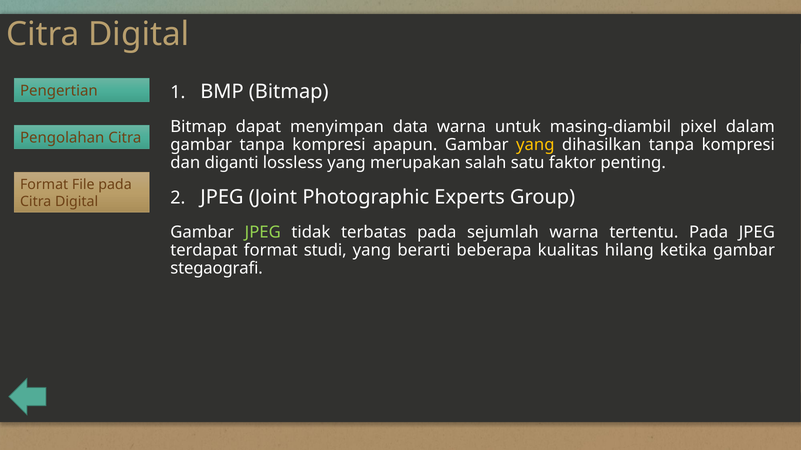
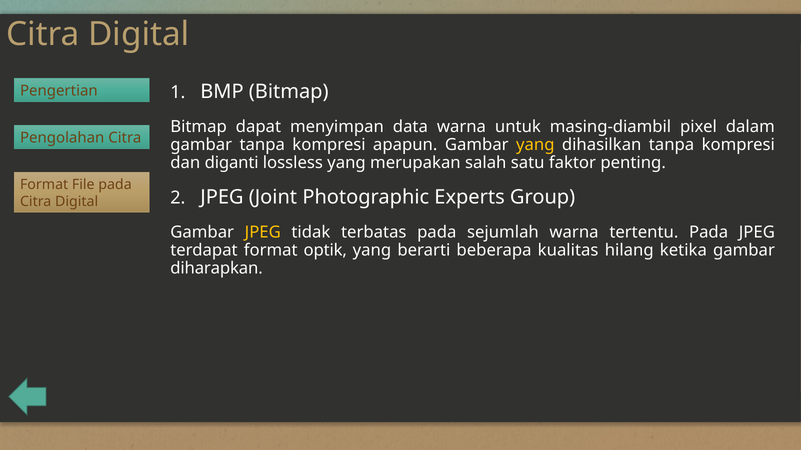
JPEG colour: light green -> yellow (263, 232)
studi: studi -> optik (325, 251)
stegaografi: stegaografi -> diharapkan (217, 269)
